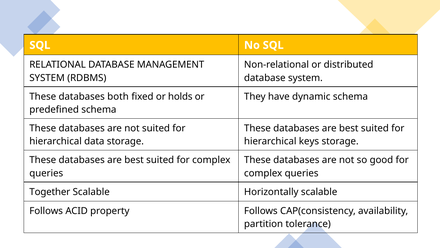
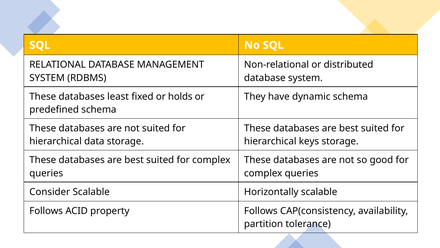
both: both -> least (118, 96)
Together: Together -> Consider (50, 192)
